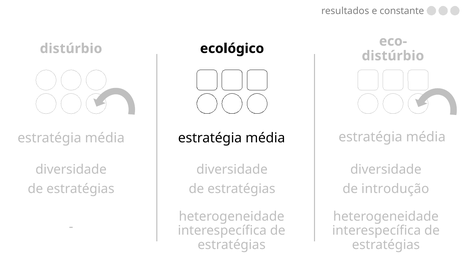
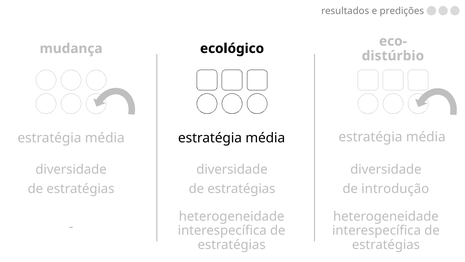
constante: constante -> predições (402, 11)
distúrbio: distúrbio -> mudança (71, 48)
